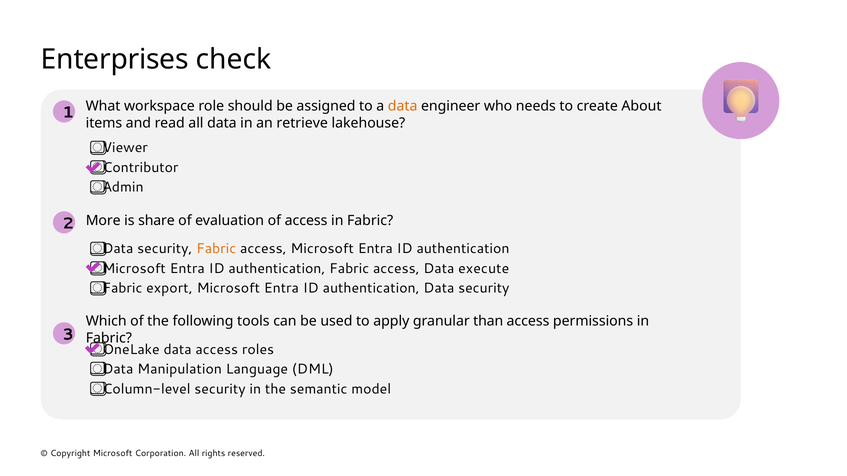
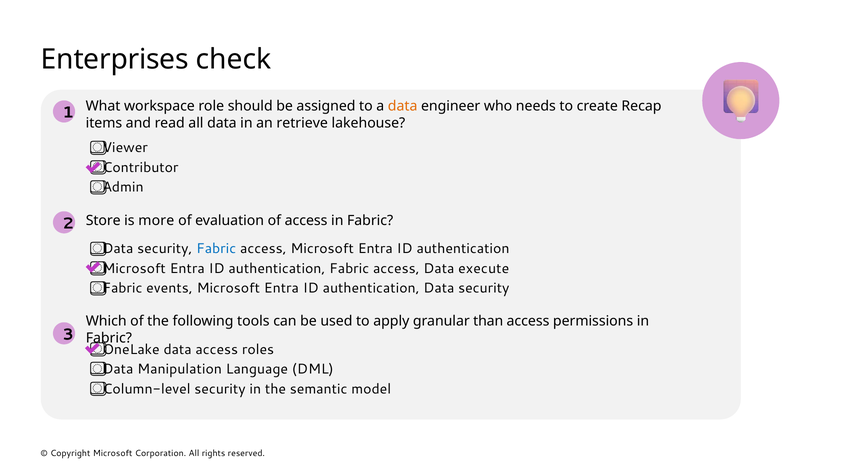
About: About -> Recap (641, 106)
More: More -> Store (103, 221)
share: share -> more (156, 221)
Fabric colour: orange -> blue (216, 249)
export: export -> events (169, 289)
